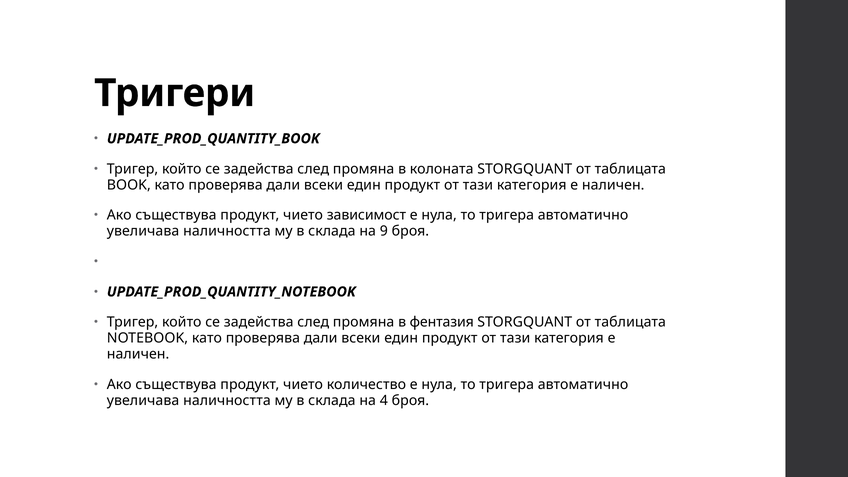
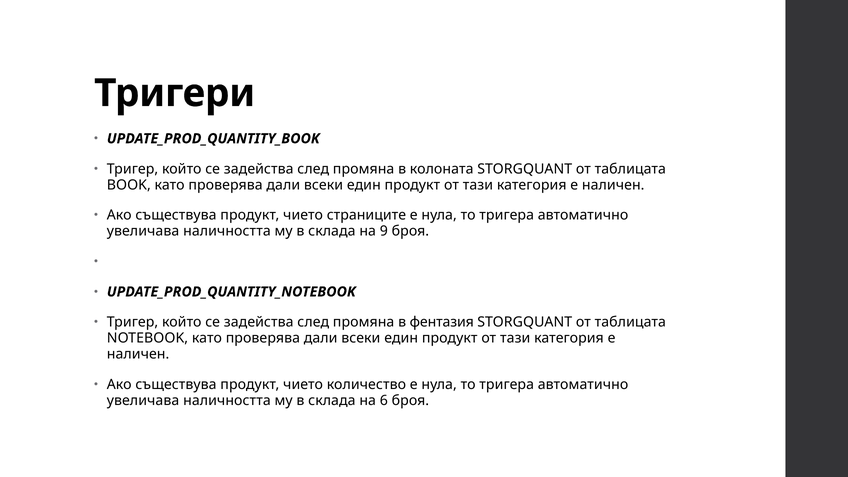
зависимост: зависимост -> страниците (366, 215)
4: 4 -> 6 (384, 401)
